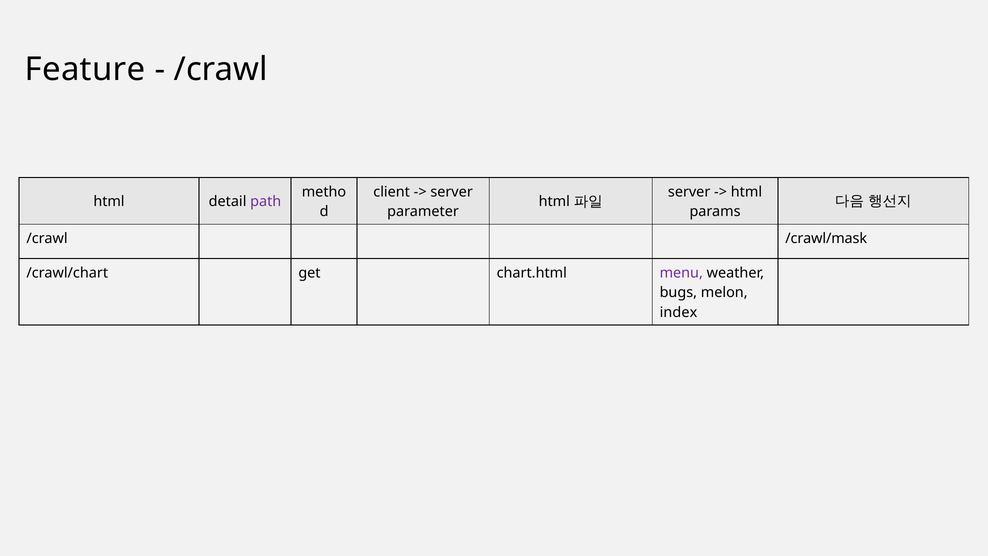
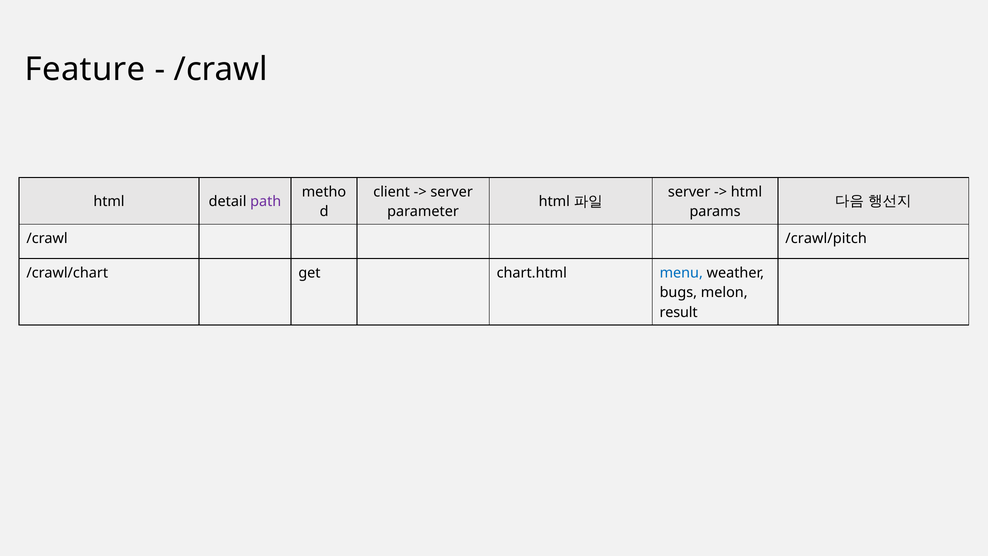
/crawl/mask: /crawl/mask -> /crawl/pitch (826, 238)
menu colour: purple -> blue (681, 273)
index: index -> result (679, 312)
